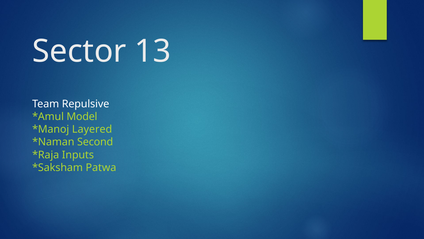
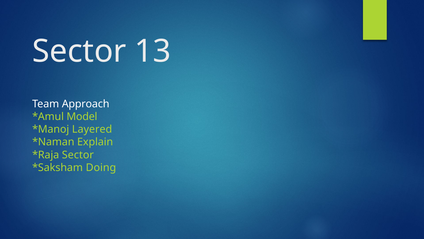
Repulsive: Repulsive -> Approach (86, 104)
Second: Second -> Explain (95, 142)
Inputs: Inputs -> Sector (78, 155)
Patwa: Patwa -> Doing (101, 167)
